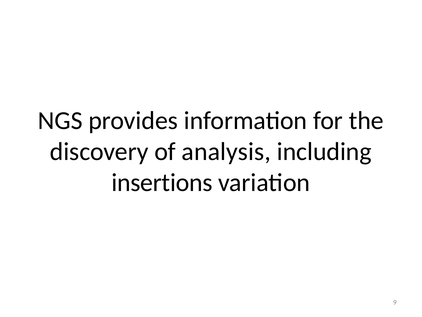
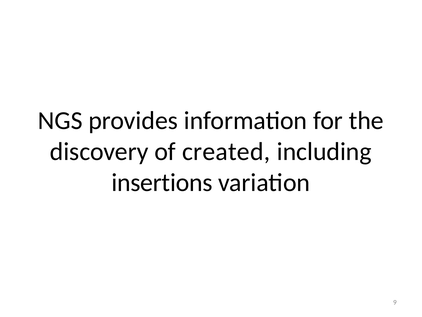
analysis: analysis -> created (226, 151)
